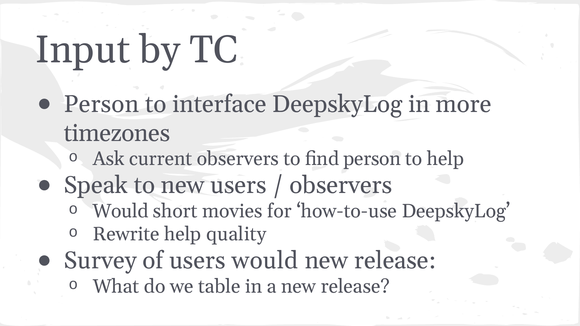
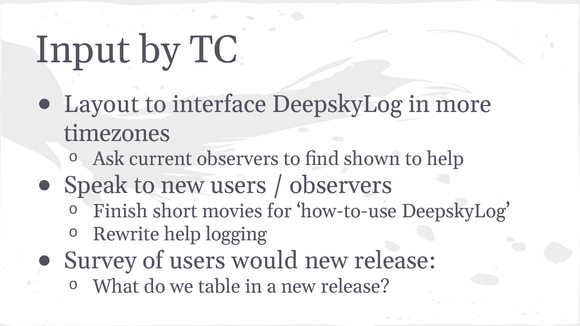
Person: Person -> Layout (101, 104)
find person: person -> shown (372, 159)
Would: Would -> Finish (120, 211)
quality: quality -> logging (236, 234)
